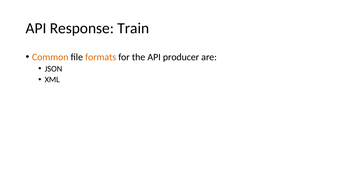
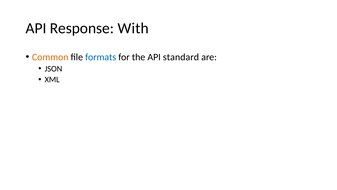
Train: Train -> With (133, 28)
formats colour: orange -> blue (101, 57)
producer: producer -> standard (181, 57)
